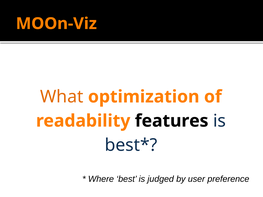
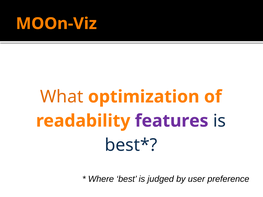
features colour: black -> purple (172, 121)
